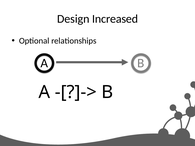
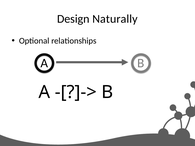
Increased: Increased -> Naturally (115, 19)
